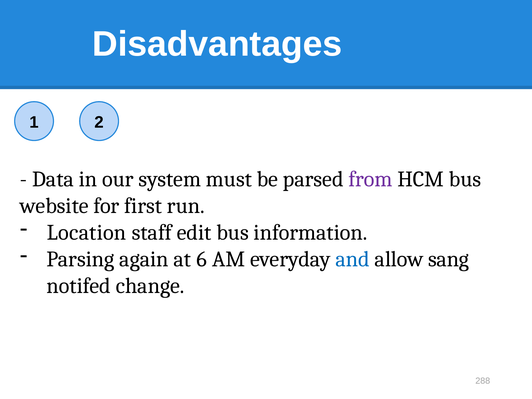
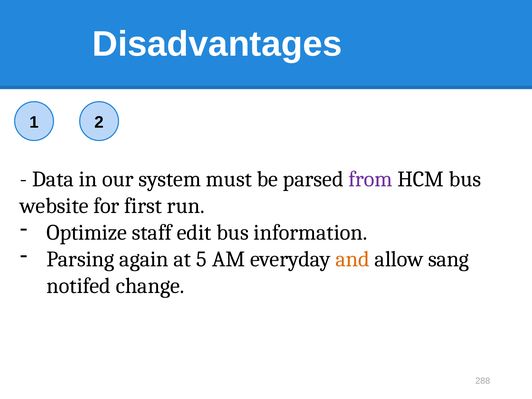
Location: Location -> Optimize (87, 233)
6: 6 -> 5 (202, 259)
and colour: blue -> orange (353, 259)
